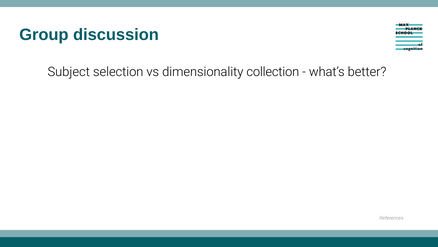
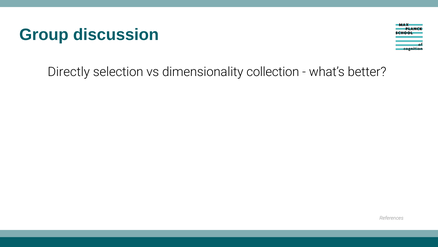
Subject: Subject -> Directly (69, 72)
